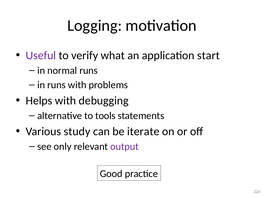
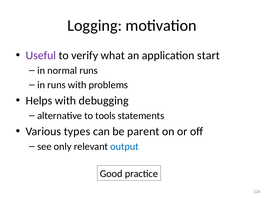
study: study -> types (77, 131)
iterate: iterate -> parent (143, 131)
output colour: purple -> blue (124, 147)
